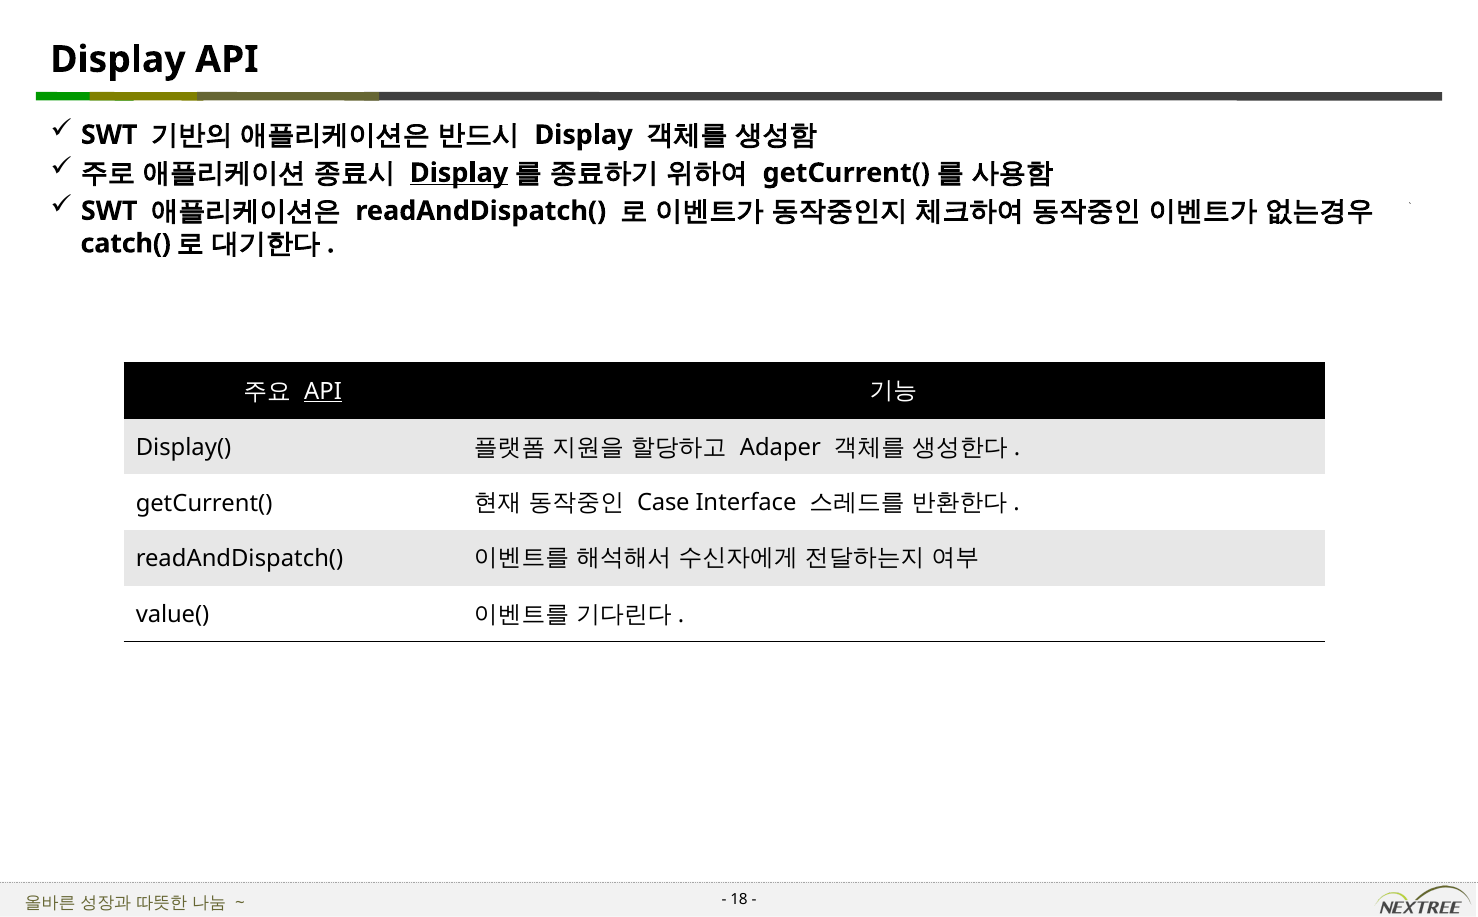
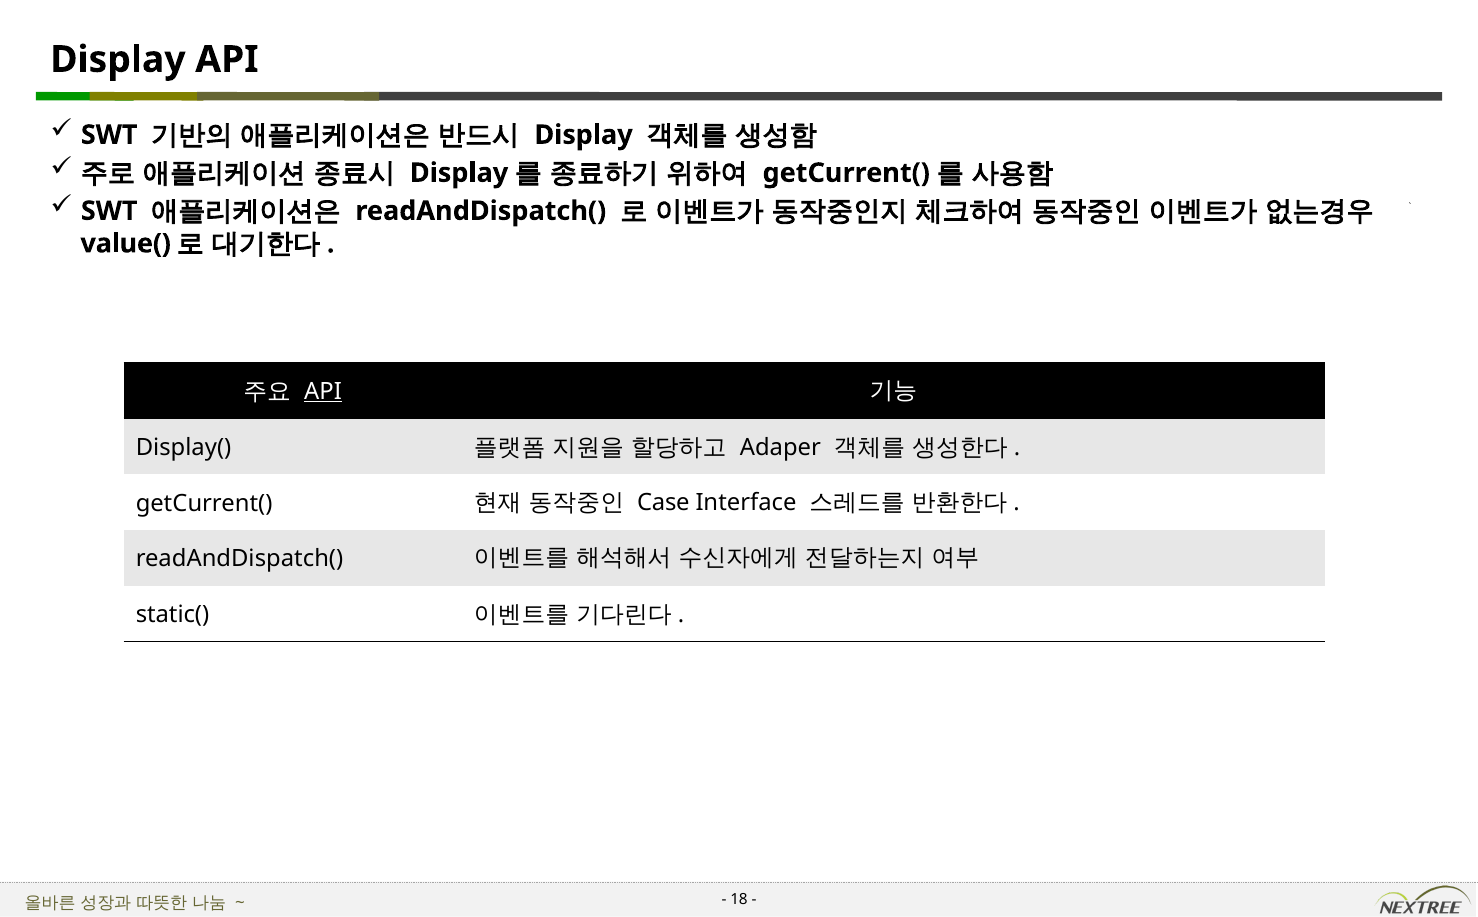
Display underline: present -> none (459, 173)
catch(: catch( -> value( (126, 244)
value(: value( -> static( (172, 615)
